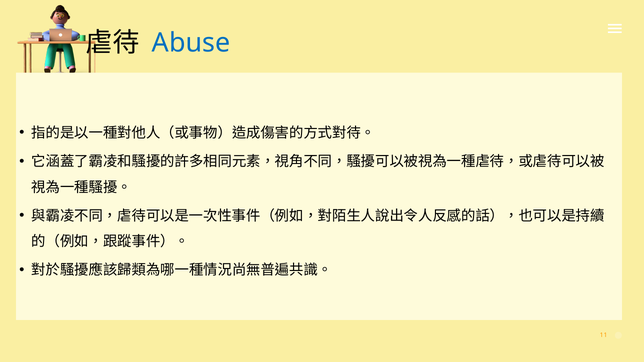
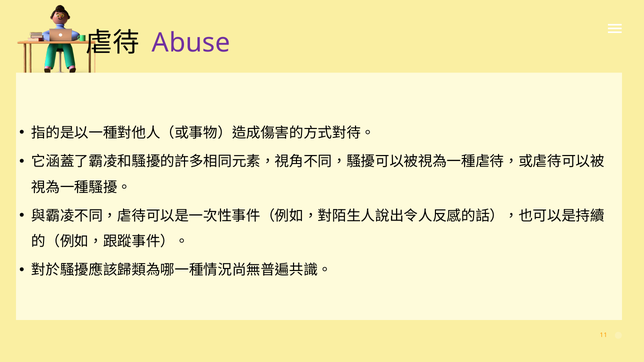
Abuse colour: blue -> purple (191, 43)
